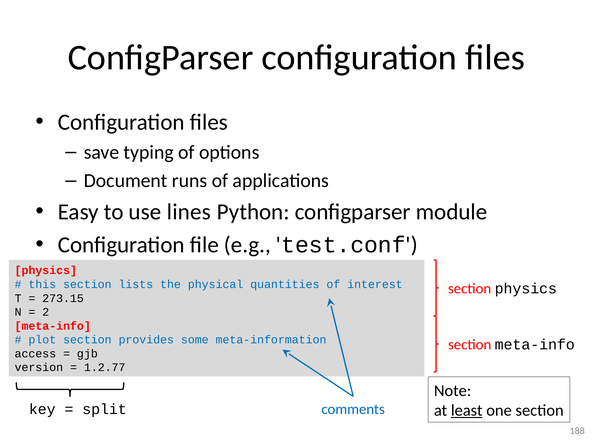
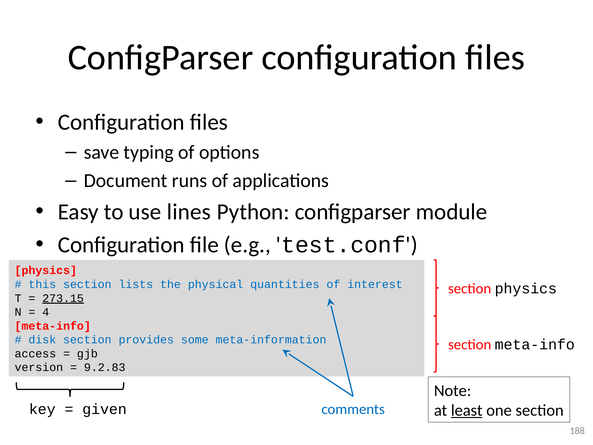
273.15 underline: none -> present (63, 298)
2: 2 -> 4 (46, 312)
plot: plot -> disk (42, 340)
1.2.77: 1.2.77 -> 9.2.83 (105, 367)
split: split -> given (105, 409)
